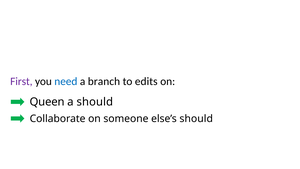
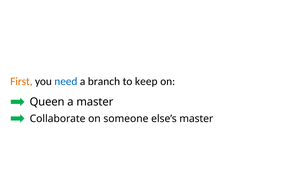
First colour: purple -> orange (21, 81)
edits: edits -> keep (146, 81)
a should: should -> master (95, 102)
else’s should: should -> master (196, 118)
